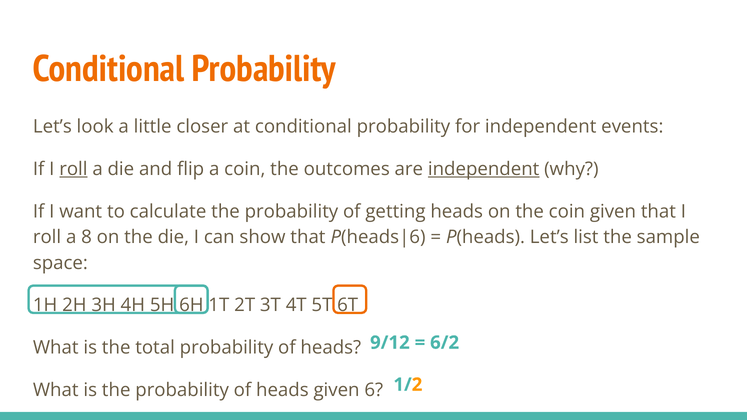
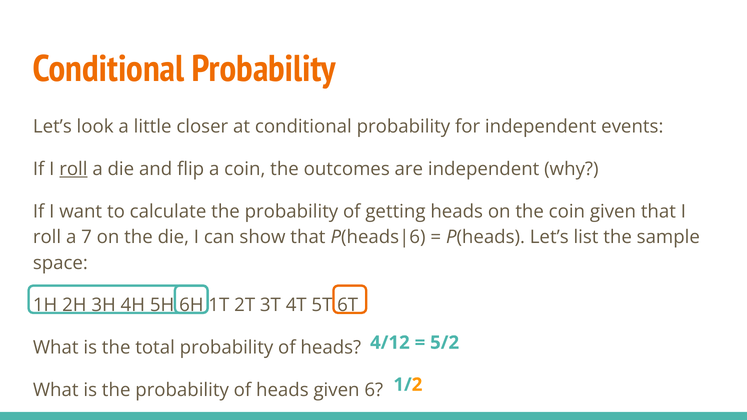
independent underline: present -> none (484, 169)
8: 8 -> 7 (87, 237)
9/12: 9/12 -> 4/12 (390, 343)
6/2: 6/2 -> 5/2 (445, 343)
